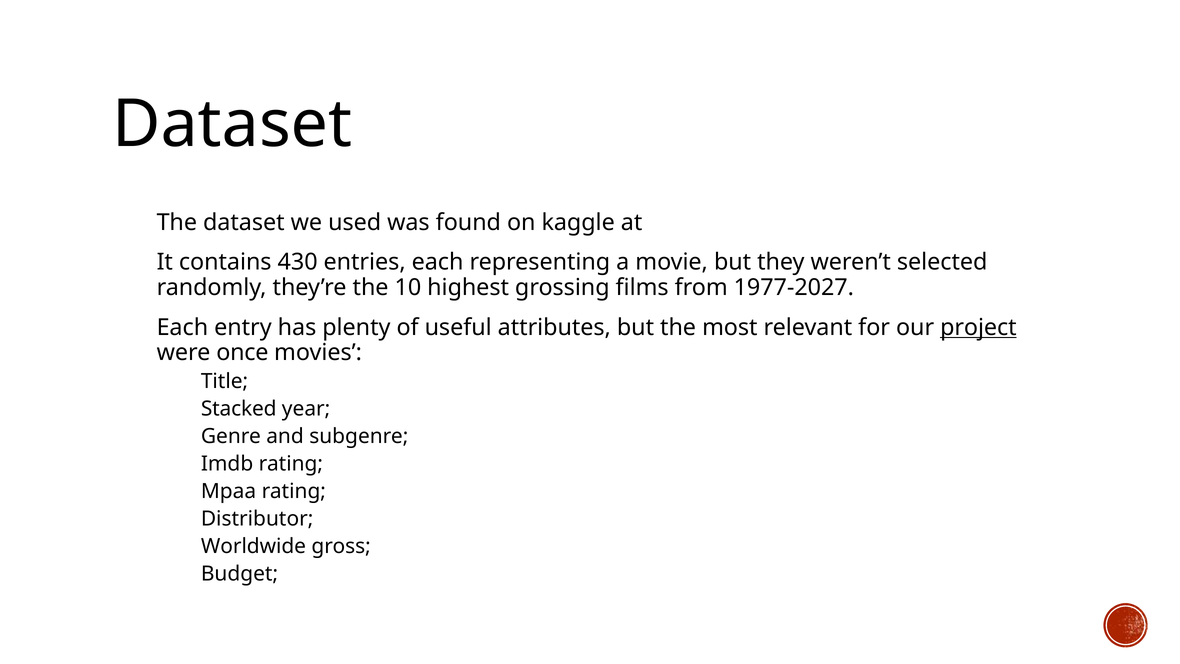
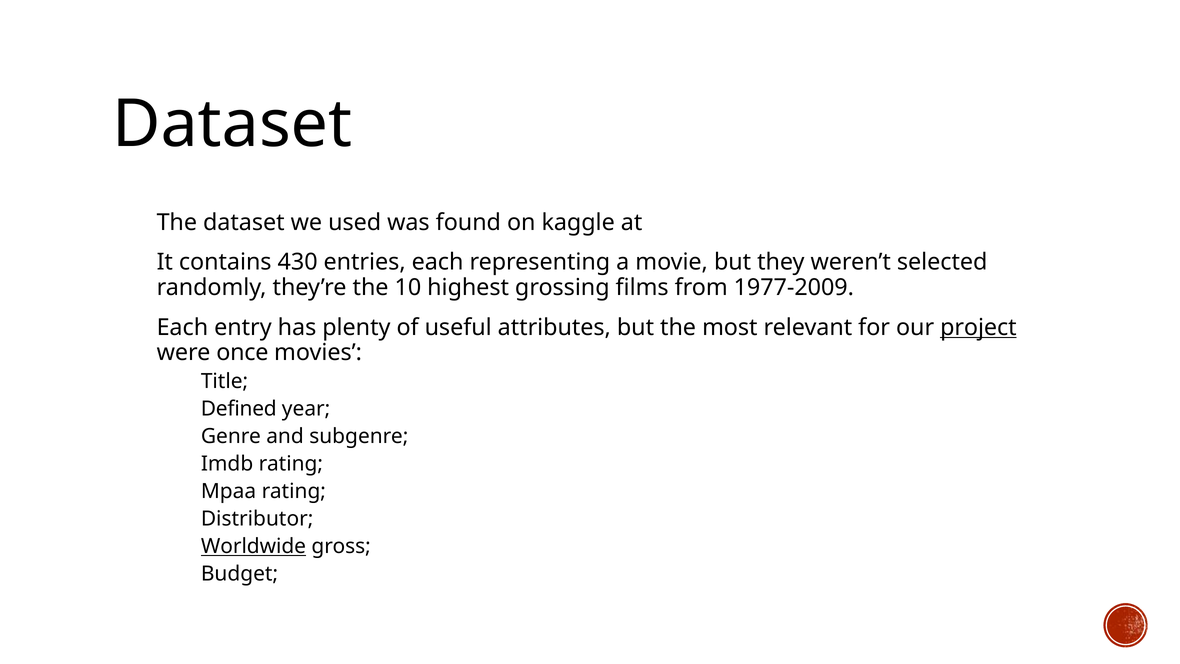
1977-2027: 1977-2027 -> 1977-2009 (794, 287)
Stacked: Stacked -> Defined (239, 409)
Worldwide underline: none -> present (253, 546)
